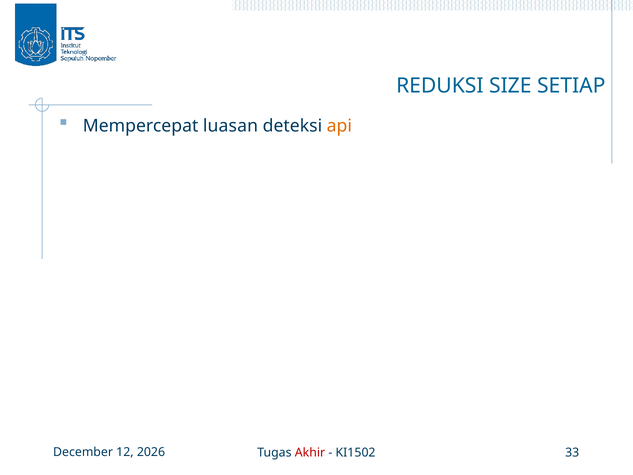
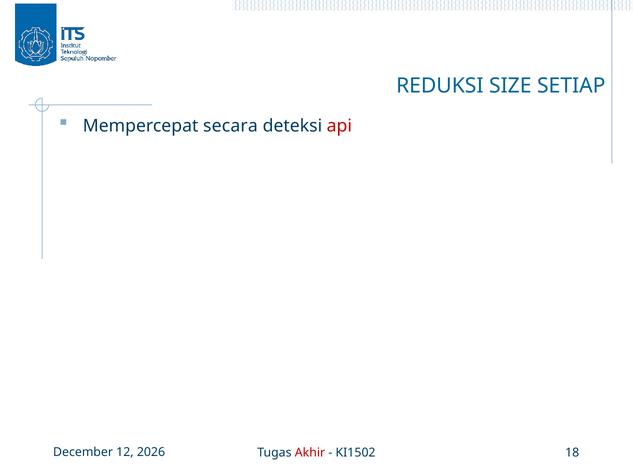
luasan: luasan -> secara (230, 126)
api colour: orange -> red (339, 126)
33: 33 -> 18 (572, 452)
